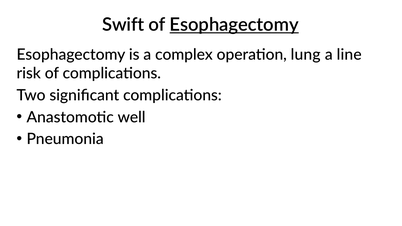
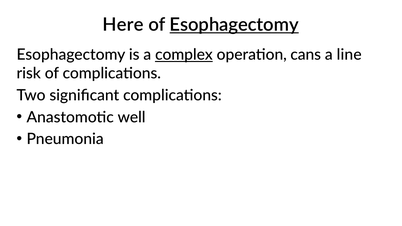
Swift: Swift -> Here (123, 25)
complex underline: none -> present (184, 55)
lung: lung -> cans (306, 55)
